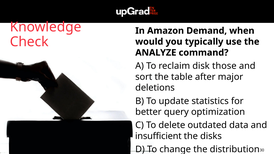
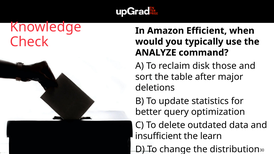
Demand: Demand -> Efficient (207, 31)
disks: disks -> learn (211, 136)
